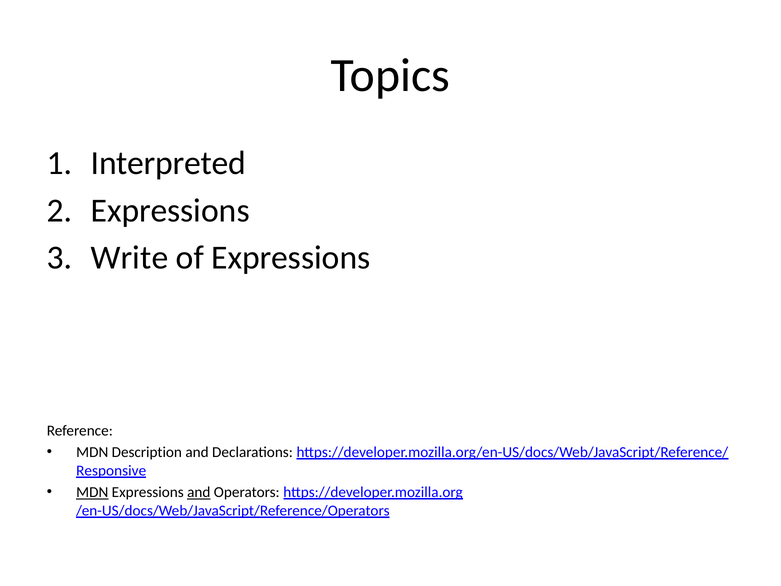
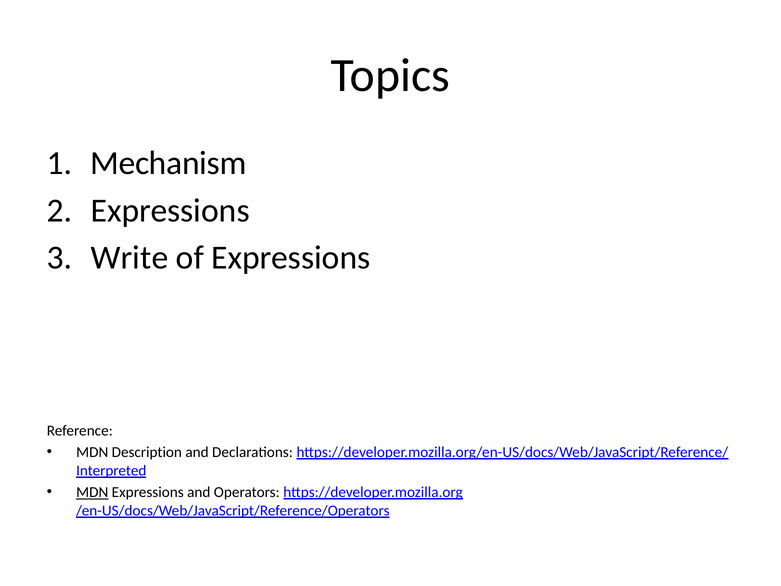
Interpreted: Interpreted -> Mechanism (168, 163)
Responsive: Responsive -> Interpreted (111, 471)
and underline: present -> none (199, 492)
